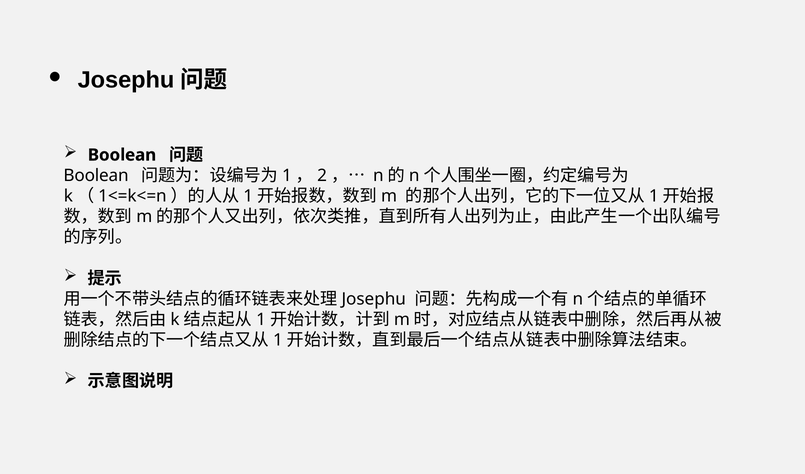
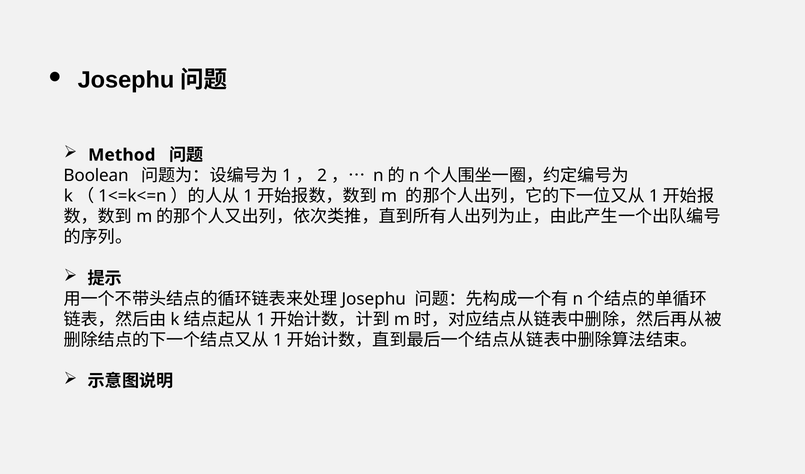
Boolean: Boolean -> Method (122, 155)
